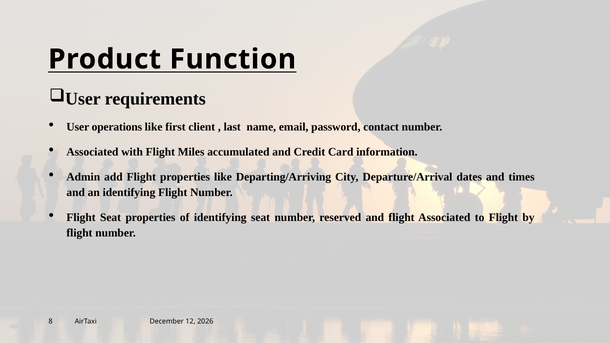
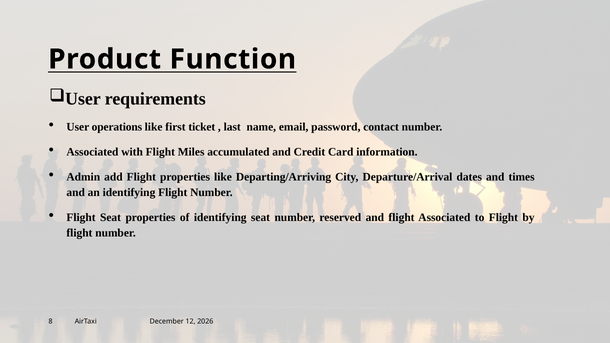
client: client -> ticket (202, 127)
